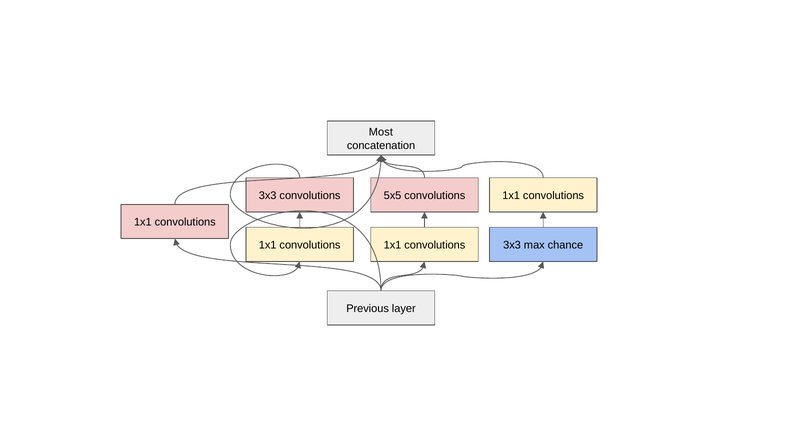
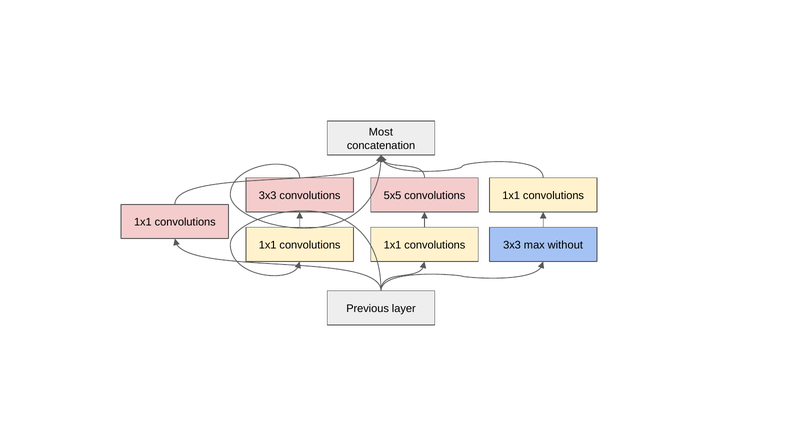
chance: chance -> without (565, 245)
